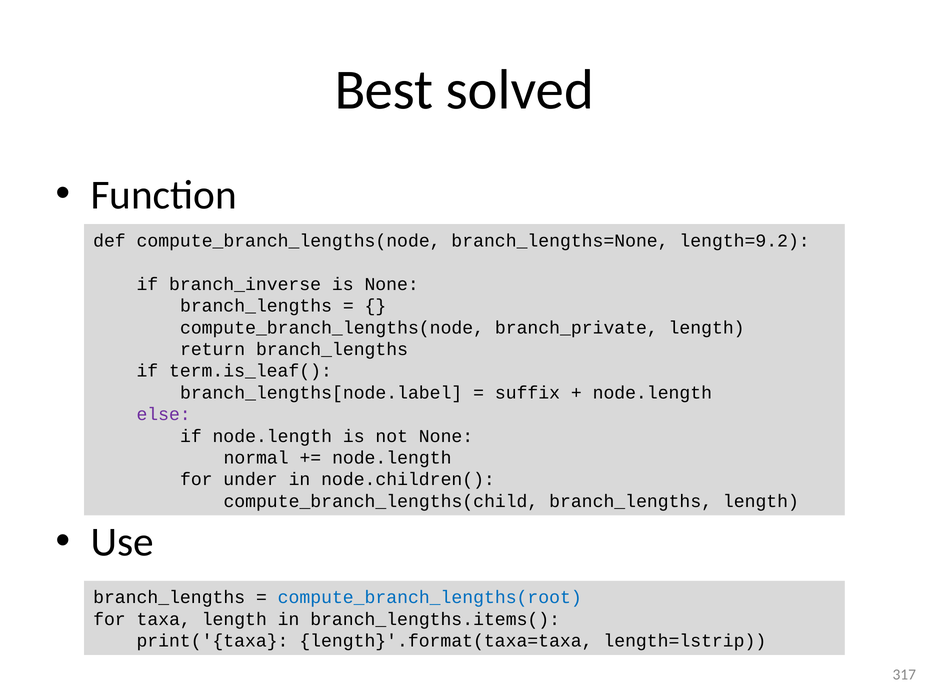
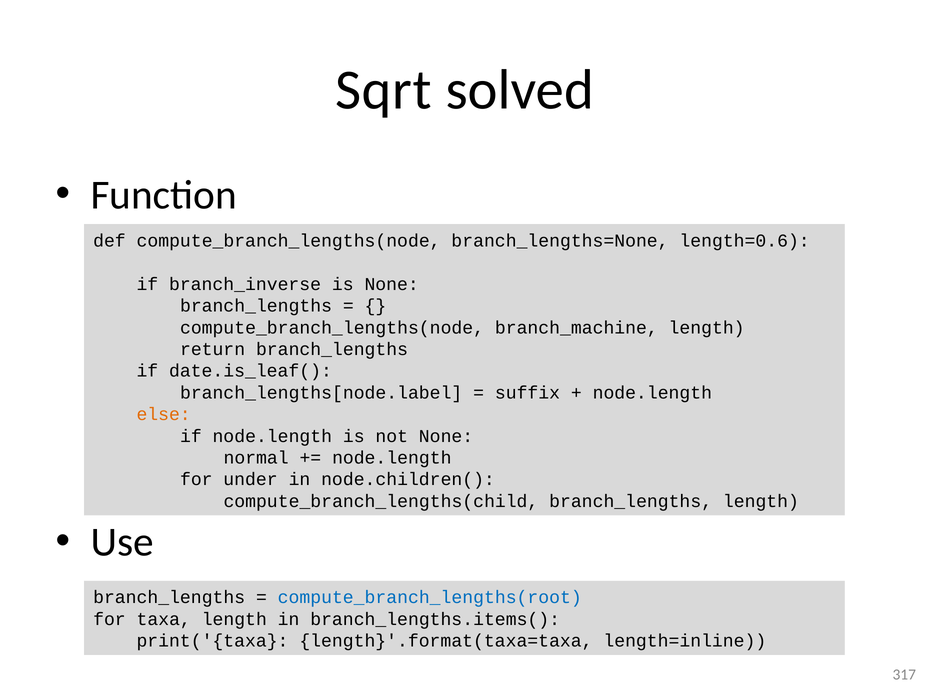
Best: Best -> Sqrt (383, 90)
length=9.2: length=9.2 -> length=0.6 (745, 241)
branch_private: branch_private -> branch_machine (576, 327)
term.is_leaf(: term.is_leaf( -> date.is_leaf( (250, 371)
else colour: purple -> orange (164, 414)
length=lstrip: length=lstrip -> length=inline (685, 641)
